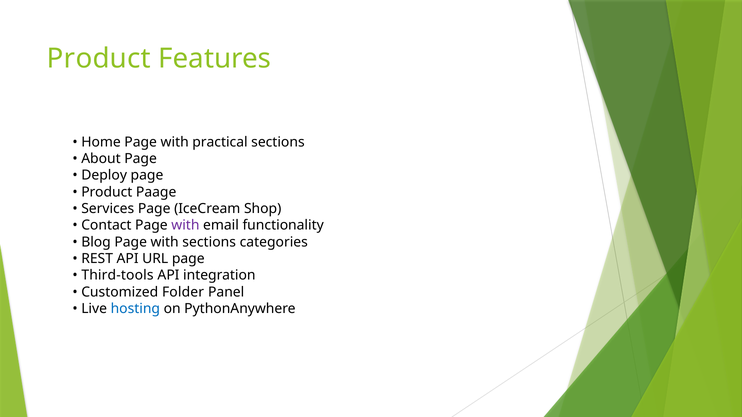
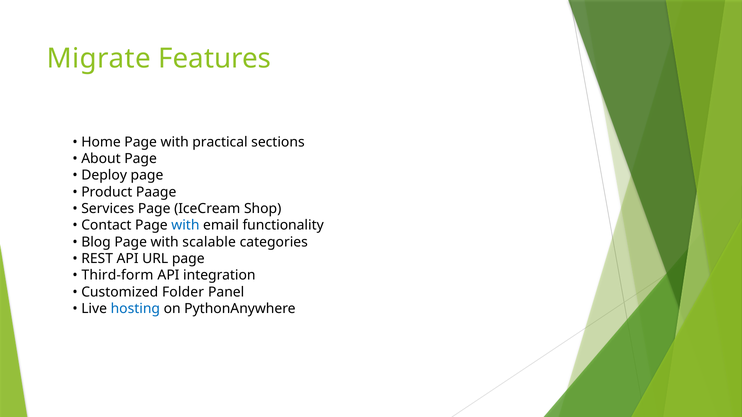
Product: Product -> Migrate (99, 59)
with colour: purple -> blue (185, 226)
with sections: sections -> scalable (209, 242)
Third-tools: Third-tools -> Third-form (117, 276)
